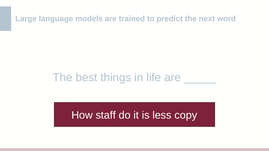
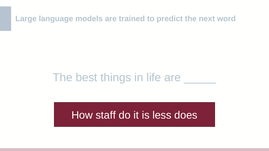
copy: copy -> does (186, 115)
